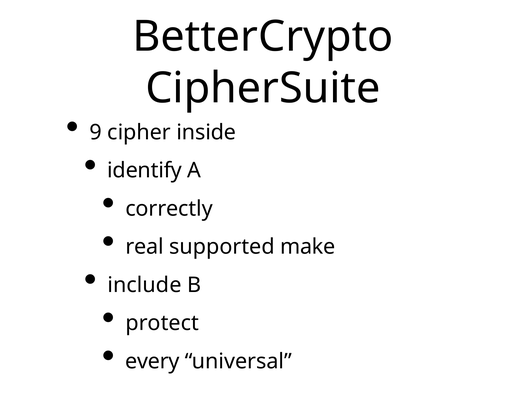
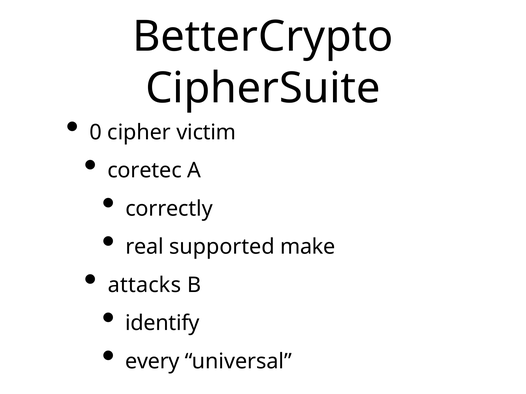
9: 9 -> 0 (96, 132)
inside: inside -> victim (206, 132)
identify: identify -> coretec (145, 171)
include: include -> attacks (144, 285)
protect: protect -> identify (162, 324)
